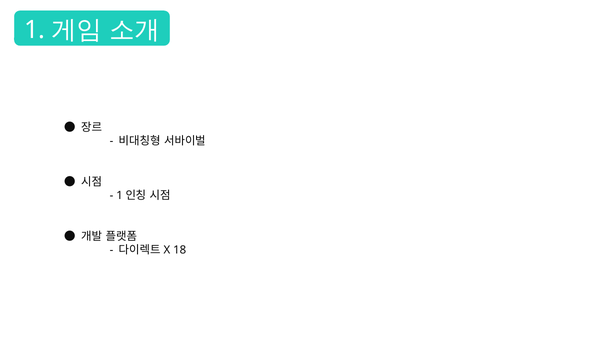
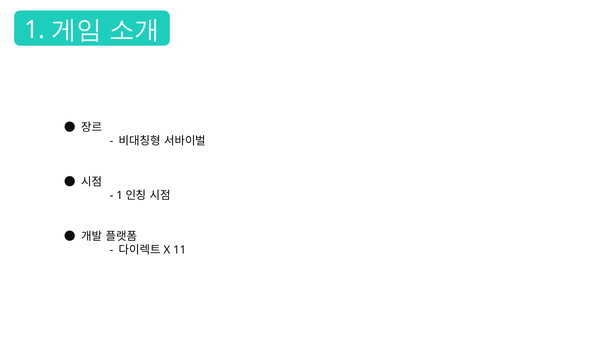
18: 18 -> 11 (180, 251)
